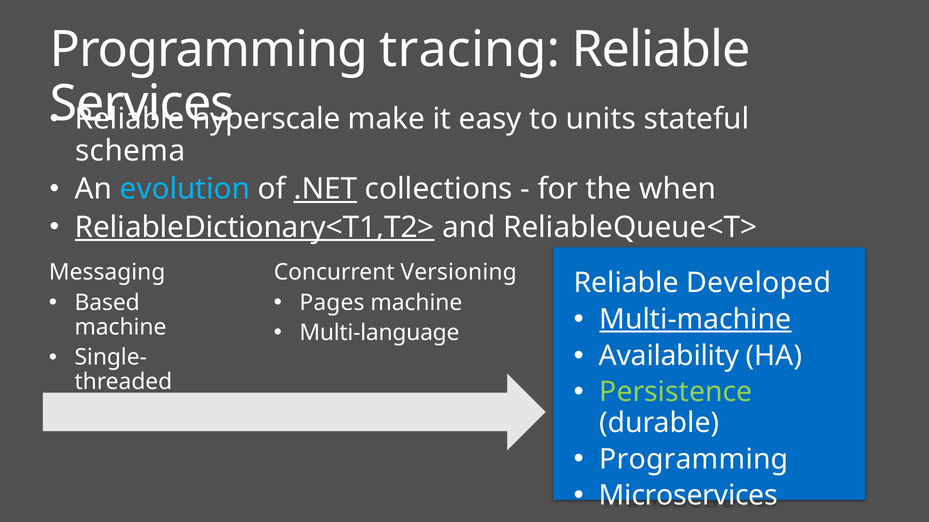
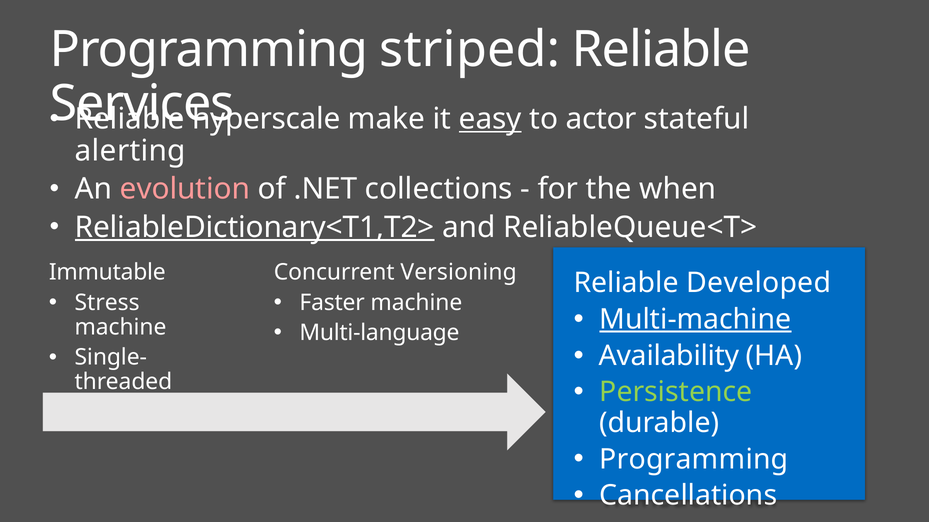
tracing: tracing -> striped (470, 50)
easy underline: none -> present (490, 119)
units: units -> actor (601, 119)
schema: schema -> alerting (130, 151)
evolution colour: light blue -> pink (185, 189)
.NET underline: present -> none (325, 189)
Messaging: Messaging -> Immutable (107, 273)
Based: Based -> Stress (107, 303)
Pages: Pages -> Faster (332, 303)
Microservices: Microservices -> Cancellations (688, 496)
